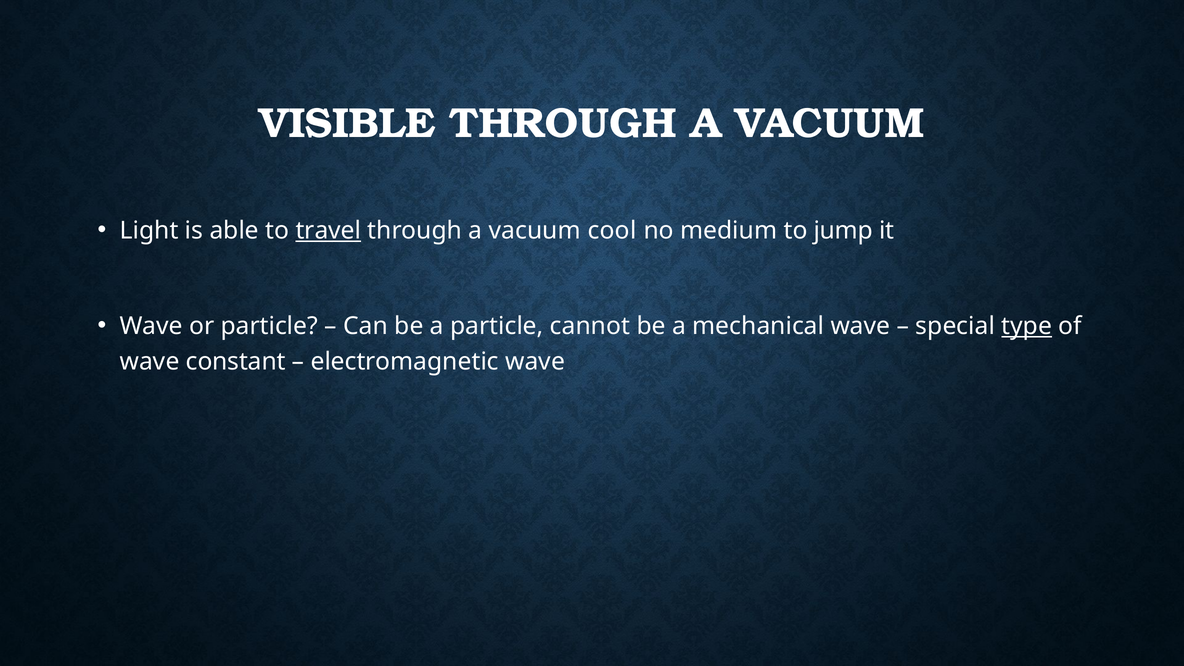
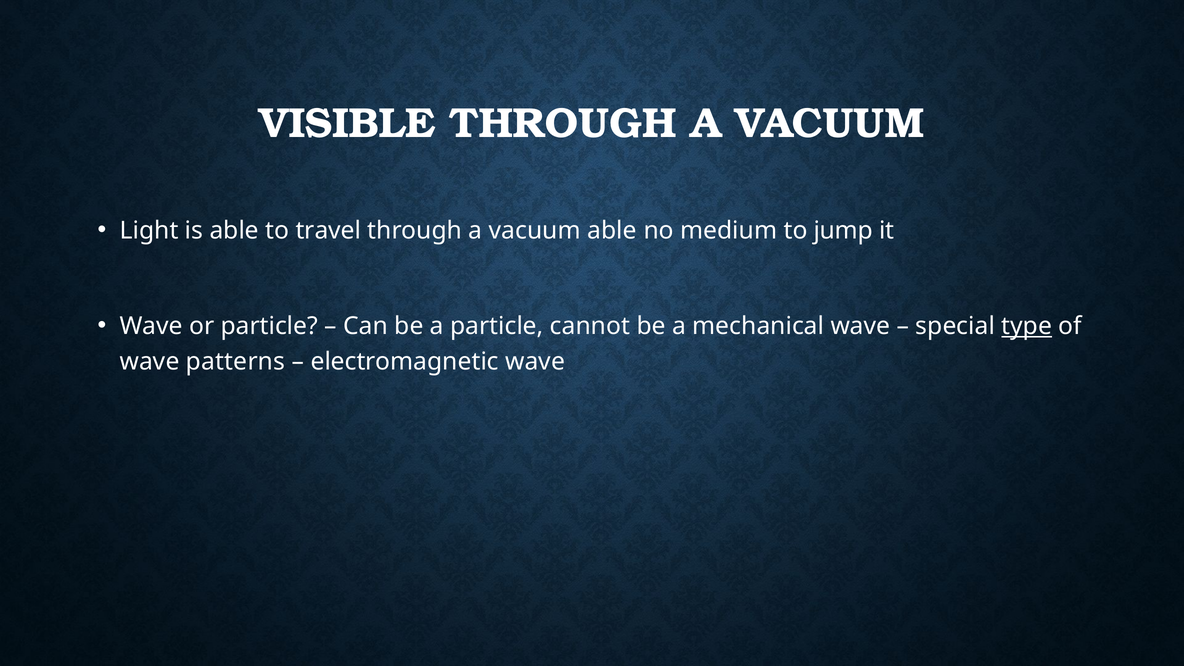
travel underline: present -> none (328, 230)
vacuum cool: cool -> able (612, 230)
constant: constant -> patterns (236, 362)
